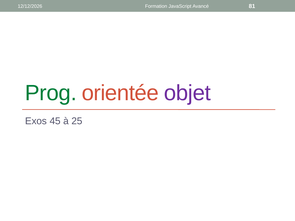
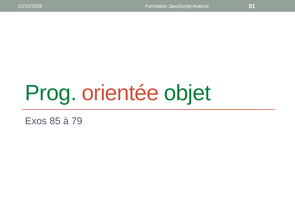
objet colour: purple -> green (187, 93)
45: 45 -> 85 (55, 121)
25: 25 -> 79 (77, 121)
